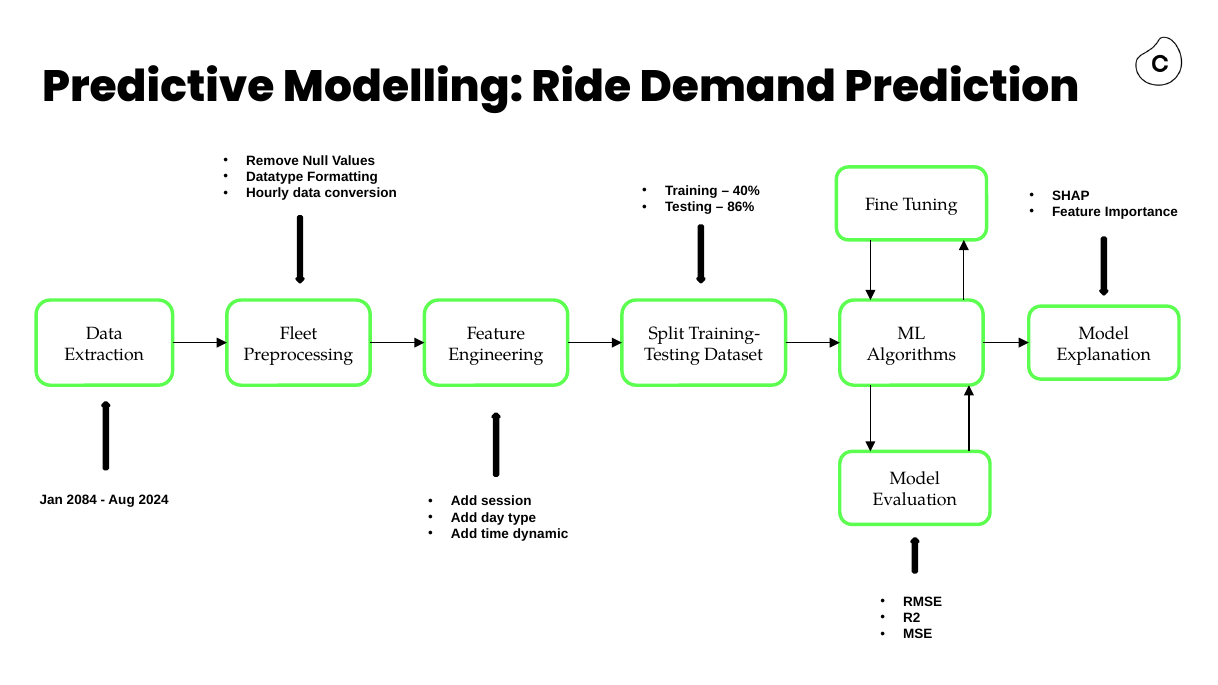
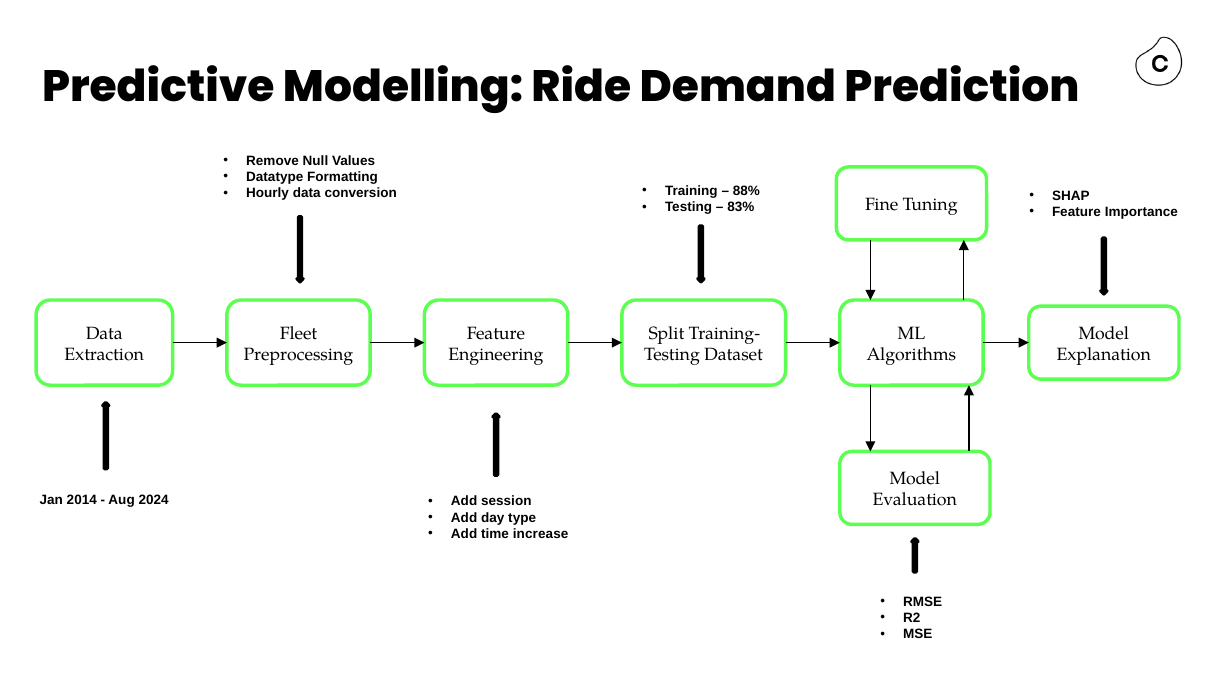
40%: 40% -> 88% (746, 191)
86%: 86% -> 83% (741, 207)
2084: 2084 -> 2014 (82, 500)
dynamic: dynamic -> increase (541, 534)
